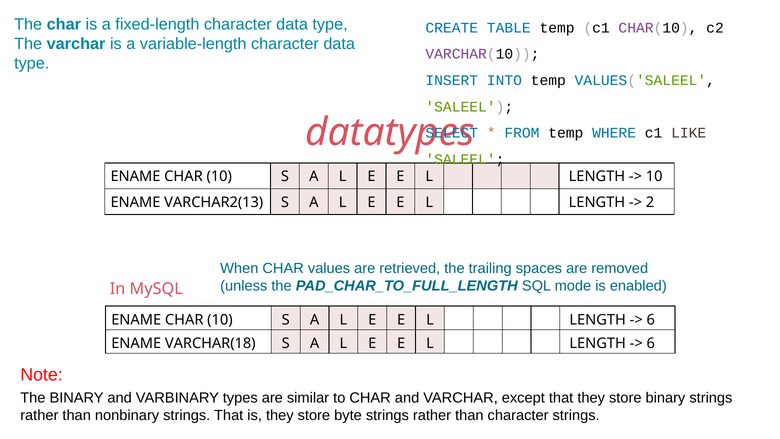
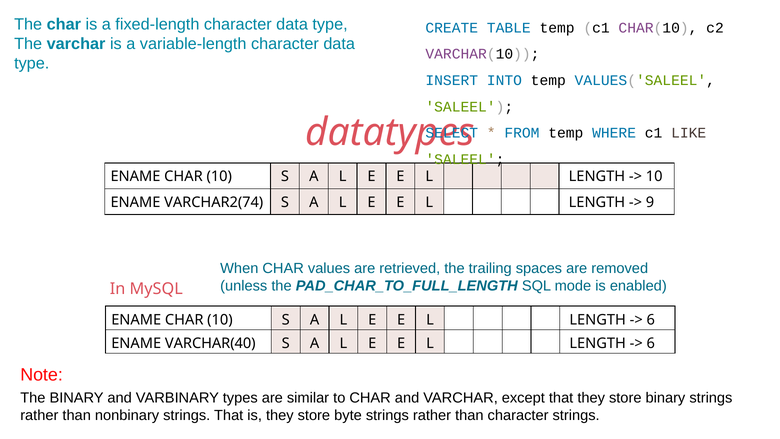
VARCHAR2(13: VARCHAR2(13 -> VARCHAR2(74 (214, 202)
2: 2 -> 9 (650, 202)
VARCHAR(18: VARCHAR(18 -> VARCHAR(40 (210, 343)
